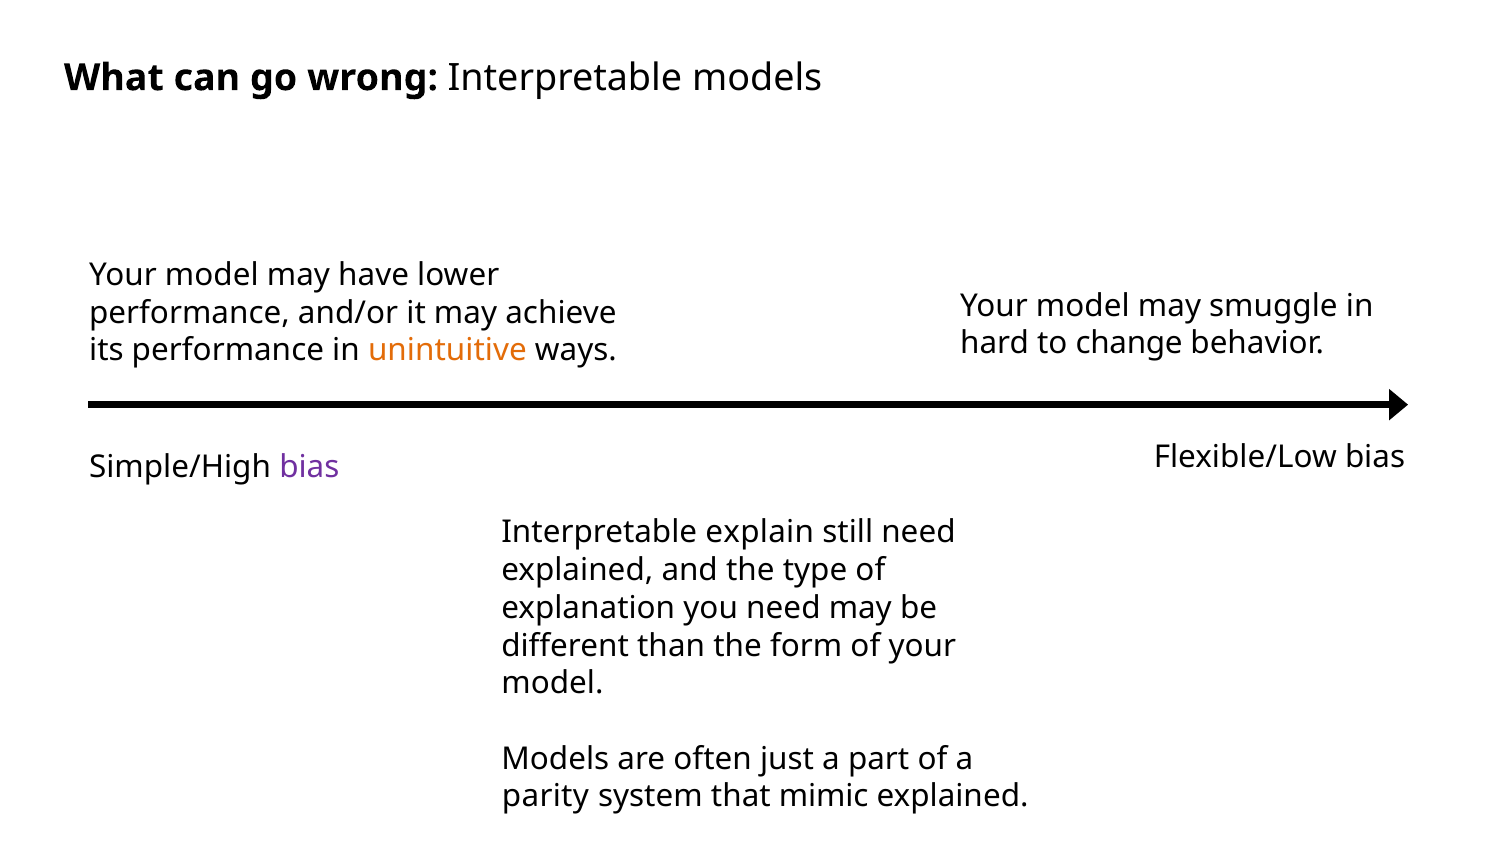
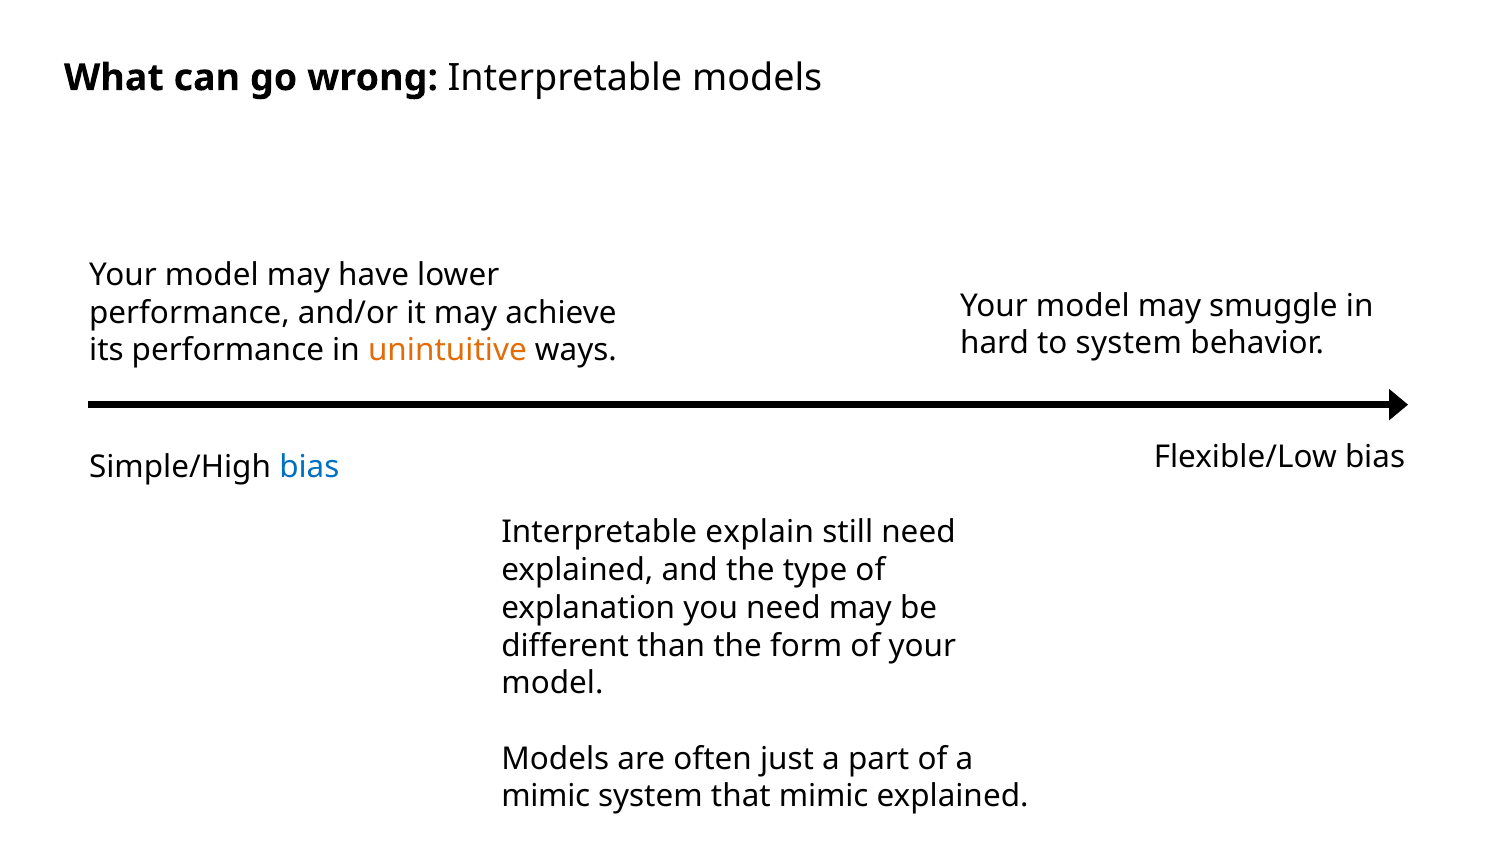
to change: change -> system (1129, 344)
bias colour: purple -> blue (309, 467)
parity: parity -> mimic (546, 797)
